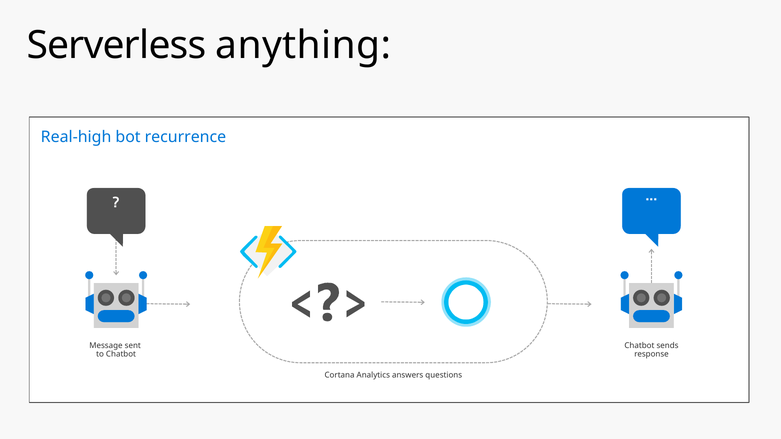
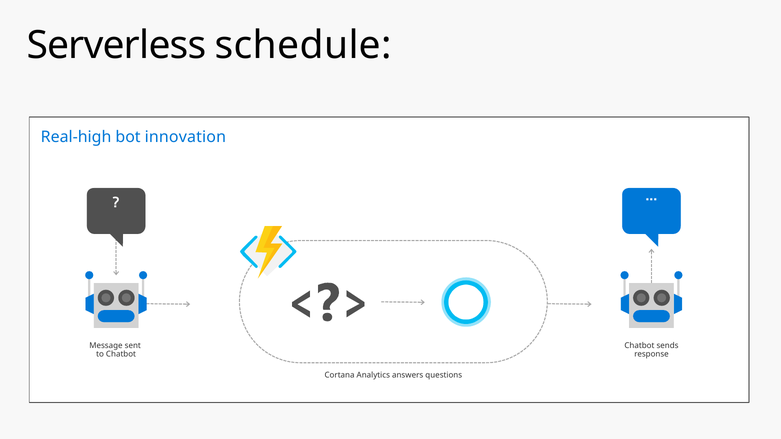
anything: anything -> schedule (303, 45)
recurrence: recurrence -> innovation (185, 137)
